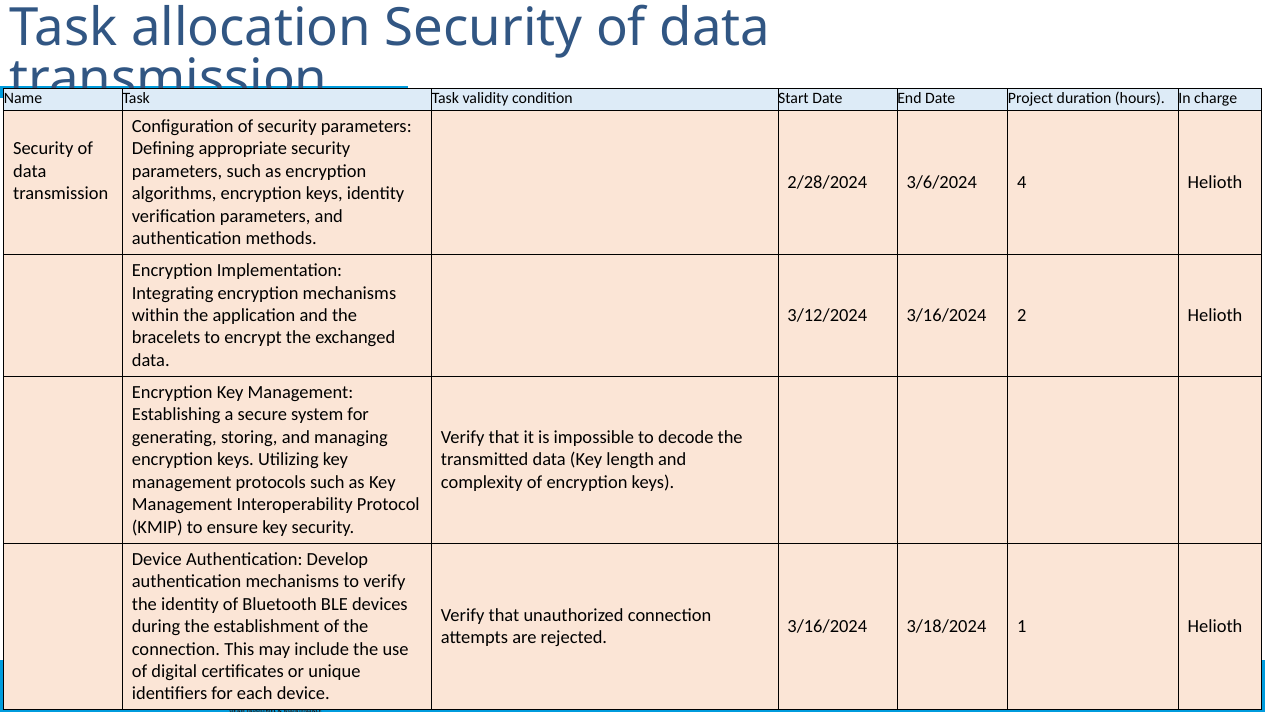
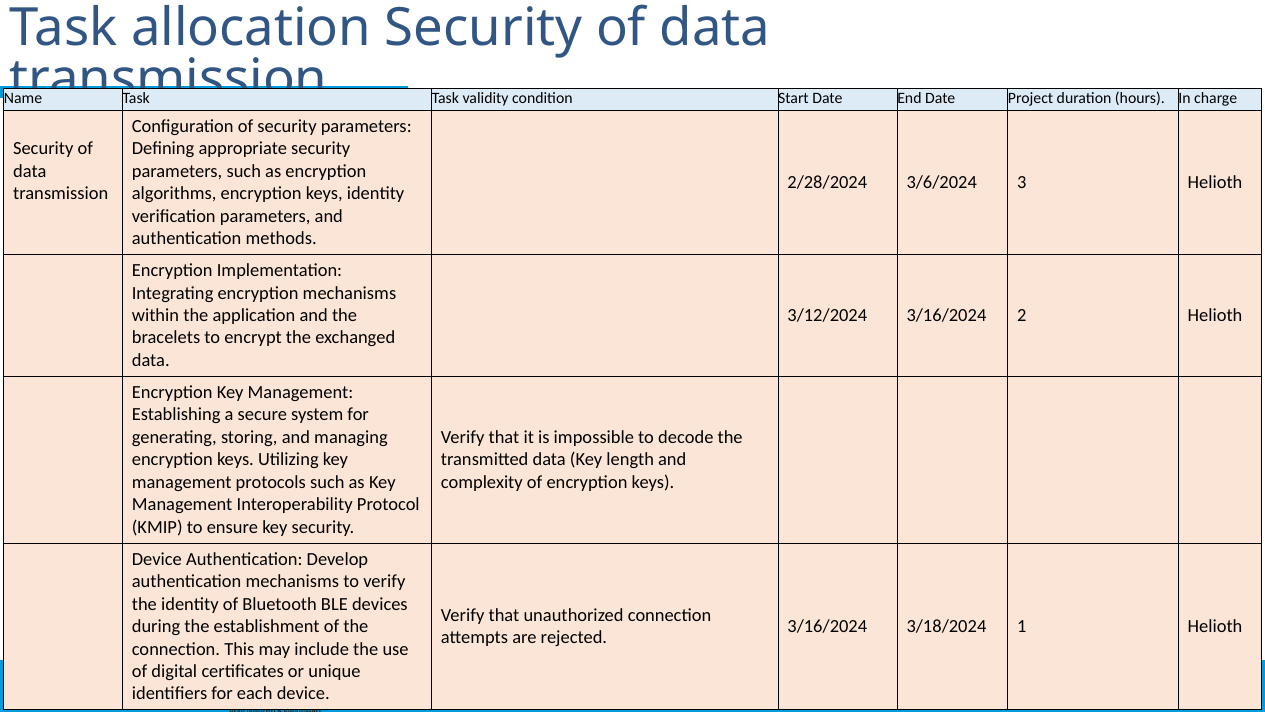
4: 4 -> 3 (1022, 182)
